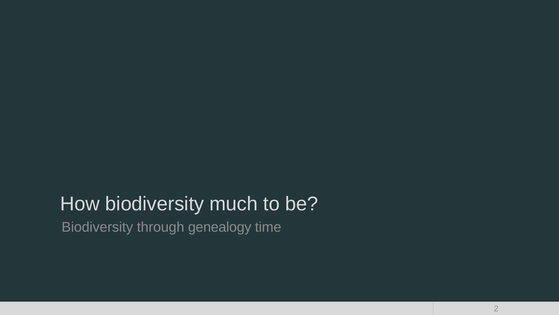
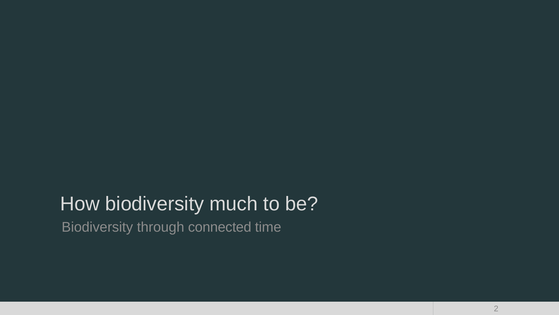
genealogy: genealogy -> connected (220, 227)
